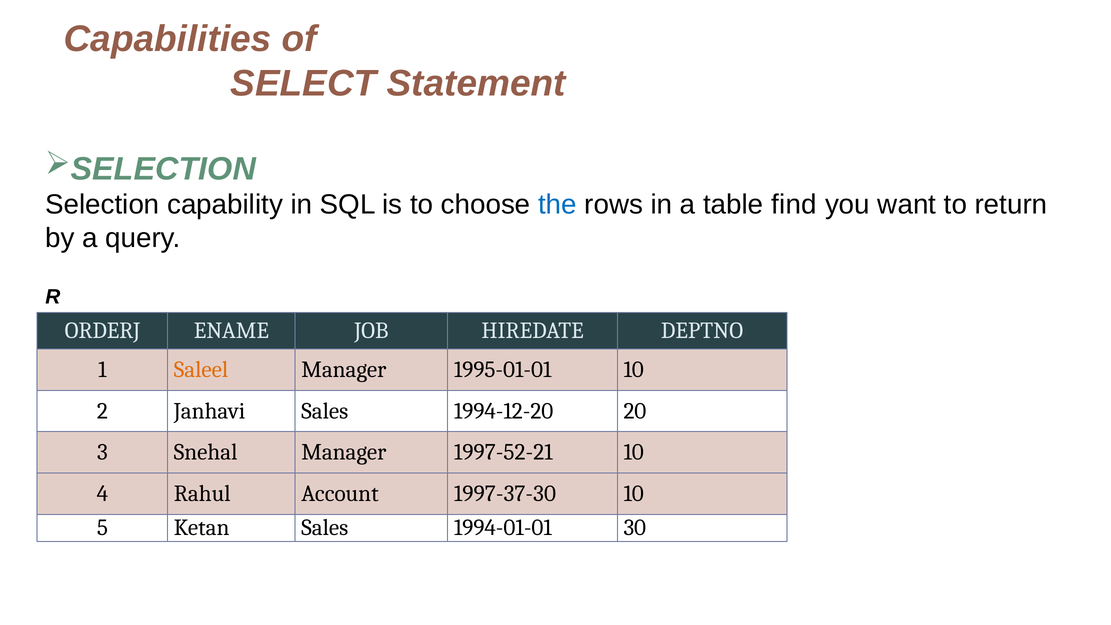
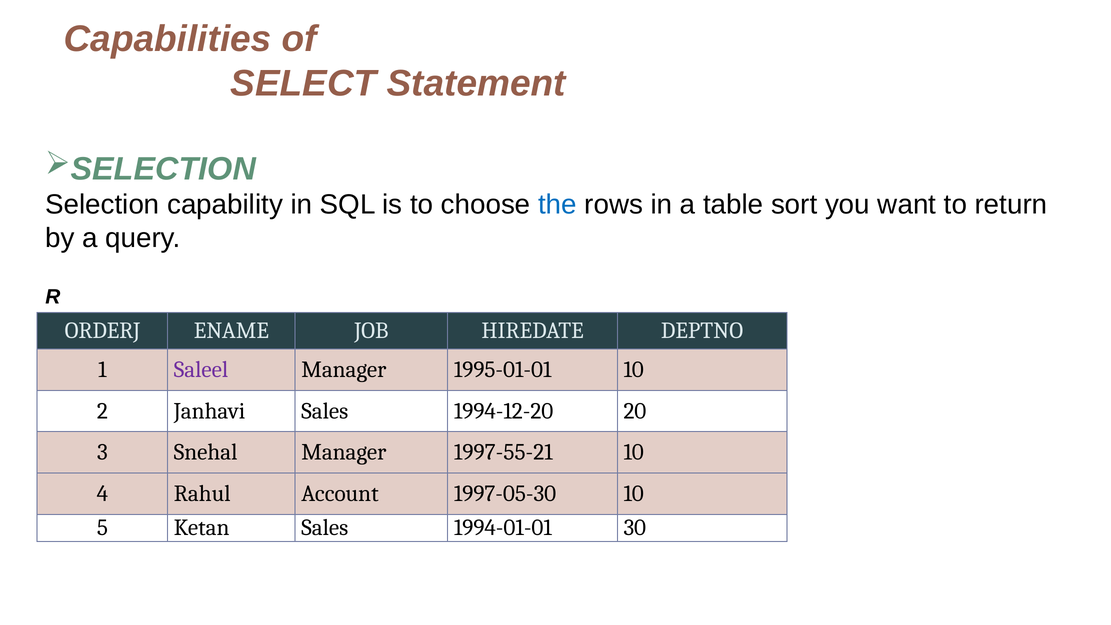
find: find -> sort (794, 205)
Saleel colour: orange -> purple (201, 370)
1997-52-21: 1997-52-21 -> 1997-55-21 (503, 452)
1997-37-30: 1997-37-30 -> 1997-05-30 (505, 493)
